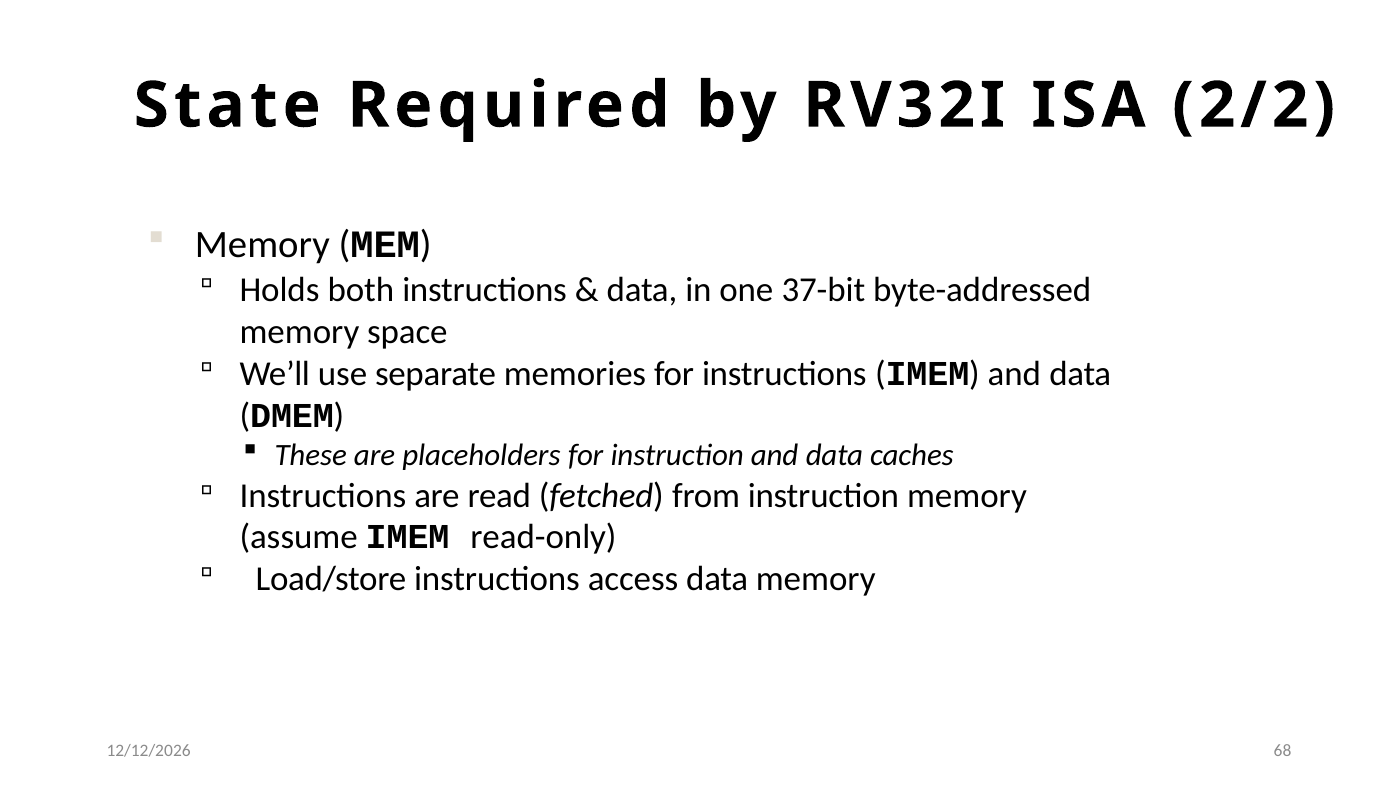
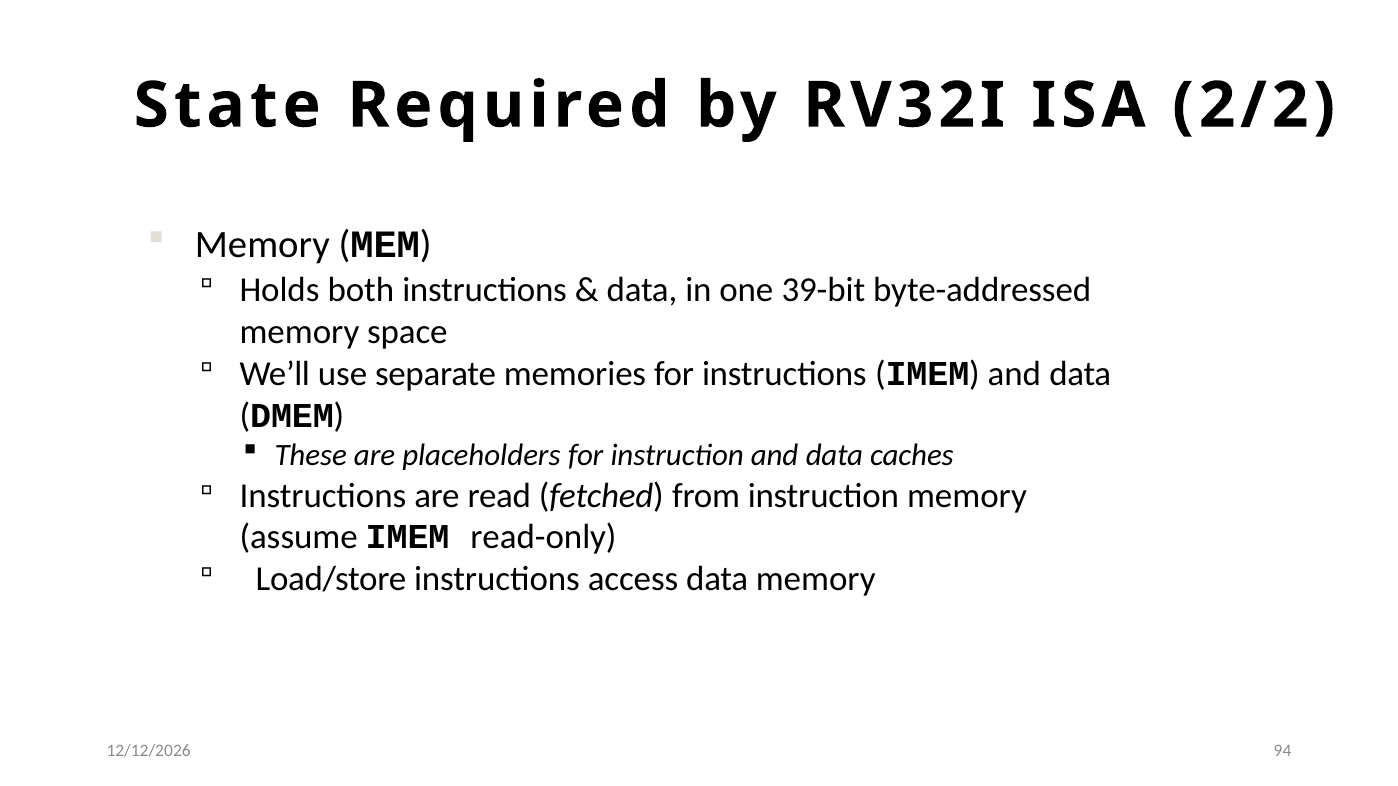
37-bit: 37-bit -> 39-bit (823, 290)
68: 68 -> 94 (1283, 751)
